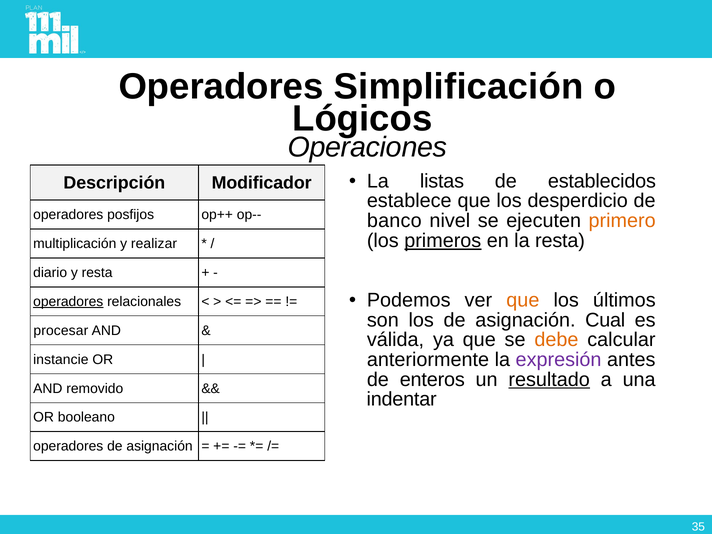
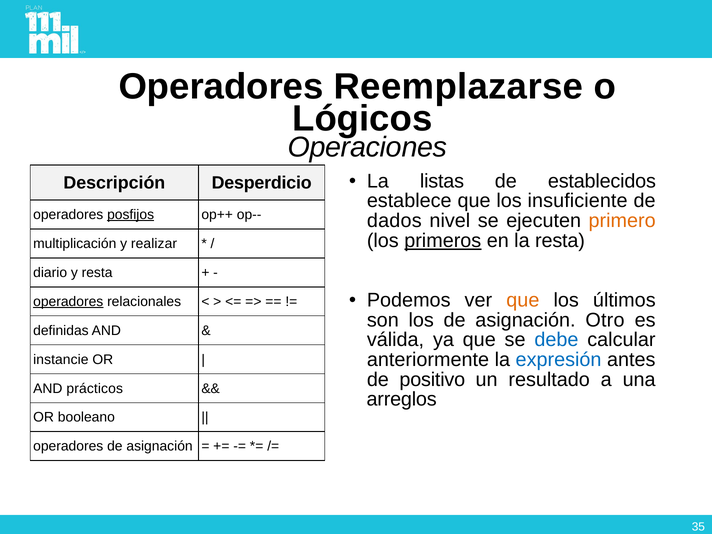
Simplificación: Simplificación -> Reemplazarse (458, 87)
Modificador: Modificador -> Desperdicio (262, 183)
desperdicio: desperdicio -> insuficiente (578, 201)
posfijos underline: none -> present (131, 215)
banco: banco -> dados (394, 221)
Cual: Cual -> Otro (605, 320)
procesar: procesar -> definidas (61, 331)
debe colour: orange -> blue (556, 340)
expresión colour: purple -> blue (559, 360)
enteros: enteros -> positivo (432, 380)
resultado underline: present -> none (549, 380)
removido: removido -> prácticos (95, 388)
indentar: indentar -> arreglos (402, 399)
